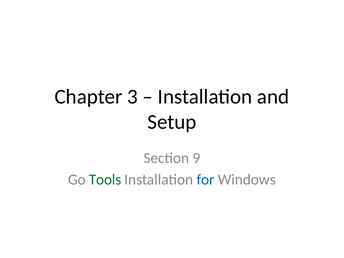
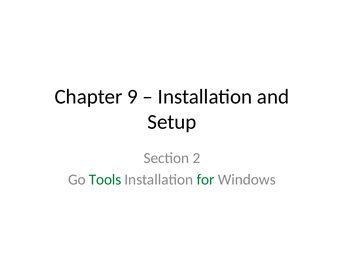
3: 3 -> 9 (132, 97)
9: 9 -> 2 (197, 158)
for colour: blue -> green (205, 180)
